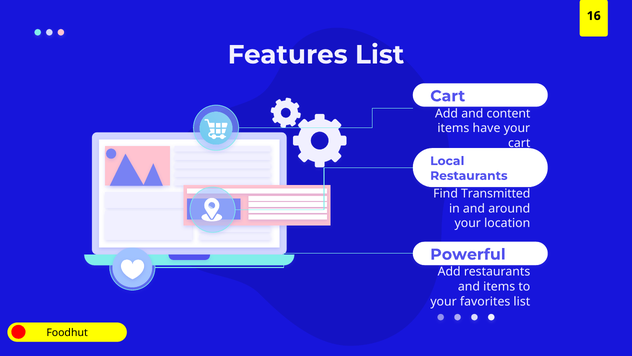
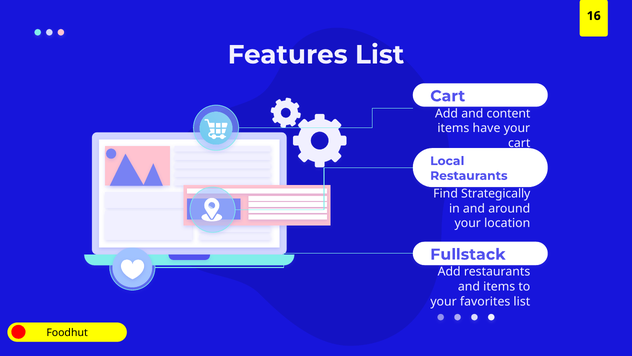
Transmitted: Transmitted -> Strategically (496, 194)
Powerful: Powerful -> Fullstack (468, 254)
